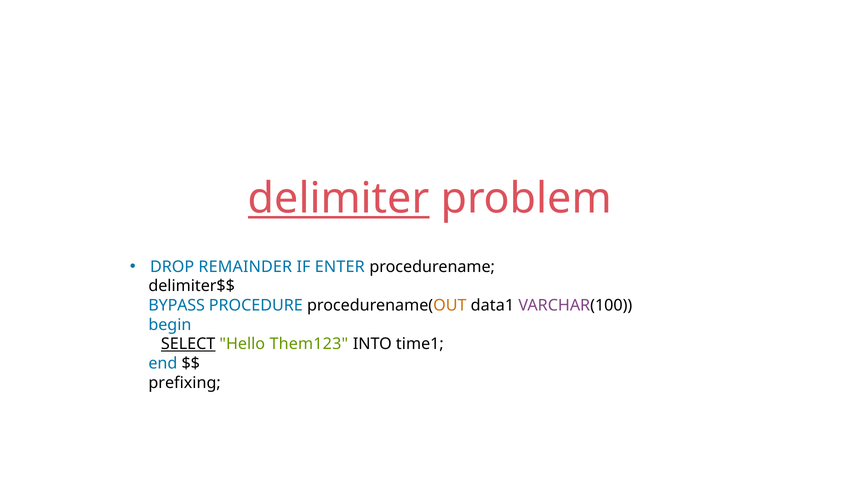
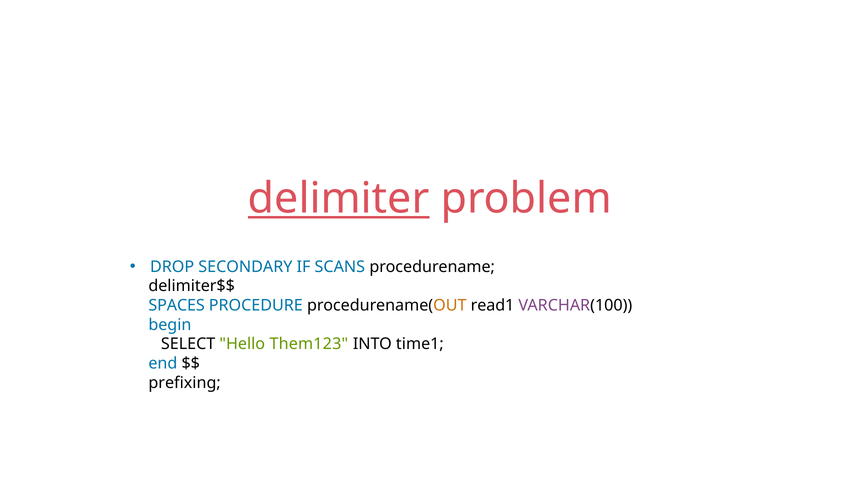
REMAINDER: REMAINDER -> SECONDARY (245, 267)
ENTER: ENTER -> SCANS (340, 267)
BYPASS: BYPASS -> SPACES (177, 305)
data1: data1 -> read1 (493, 305)
SELECT underline: present -> none (188, 344)
